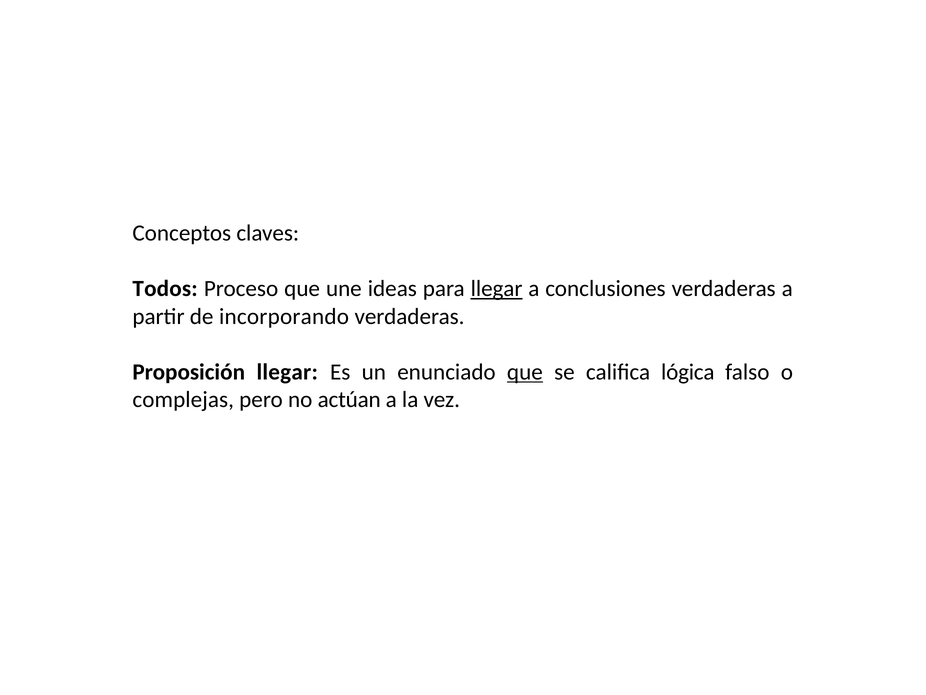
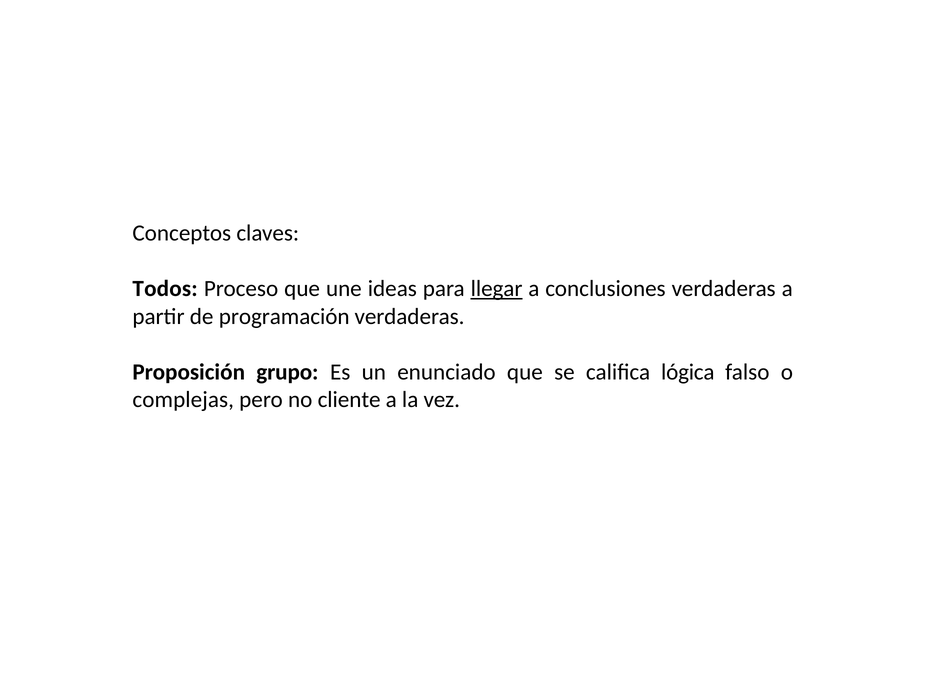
incorporando: incorporando -> programación (284, 316)
Proposición llegar: llegar -> grupo (287, 372)
que underline: present -> none (525, 372)
actúan: actúan -> cliente (349, 400)
